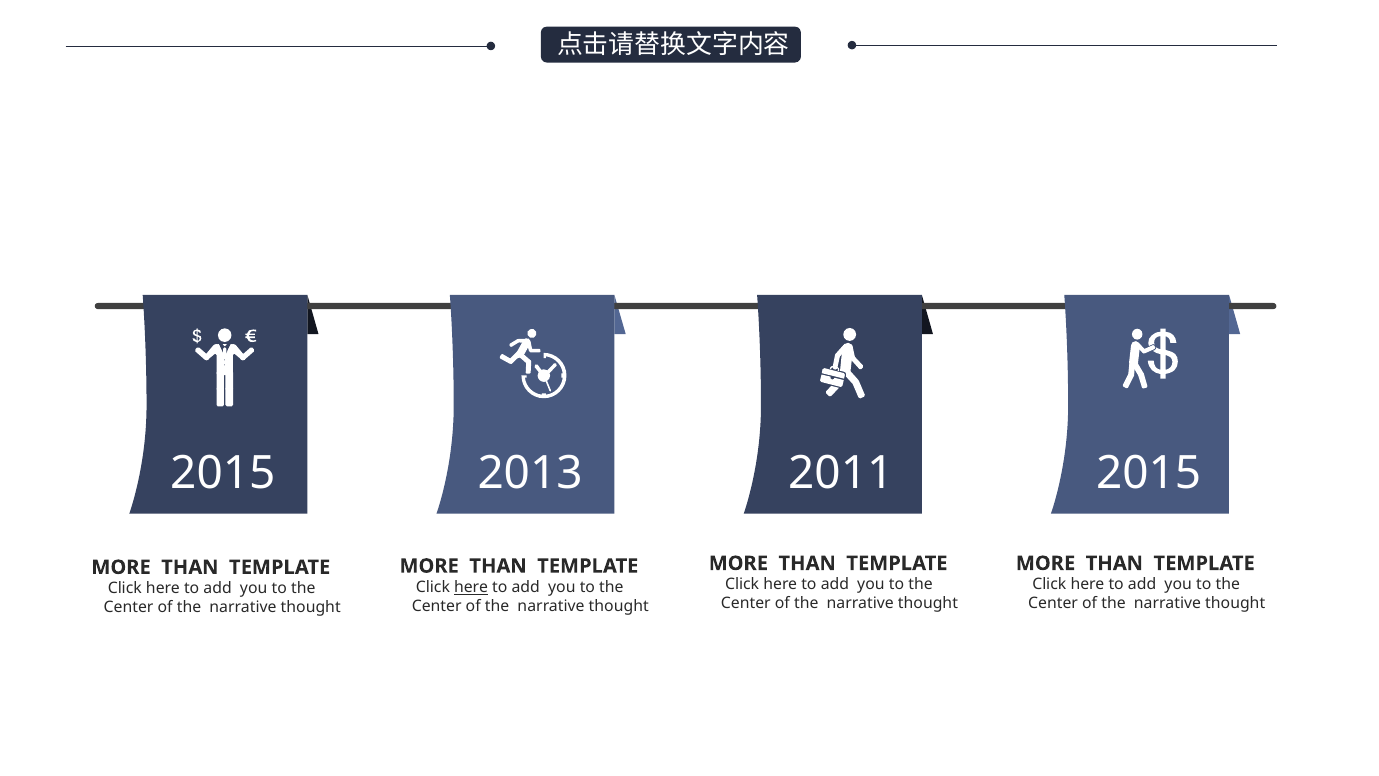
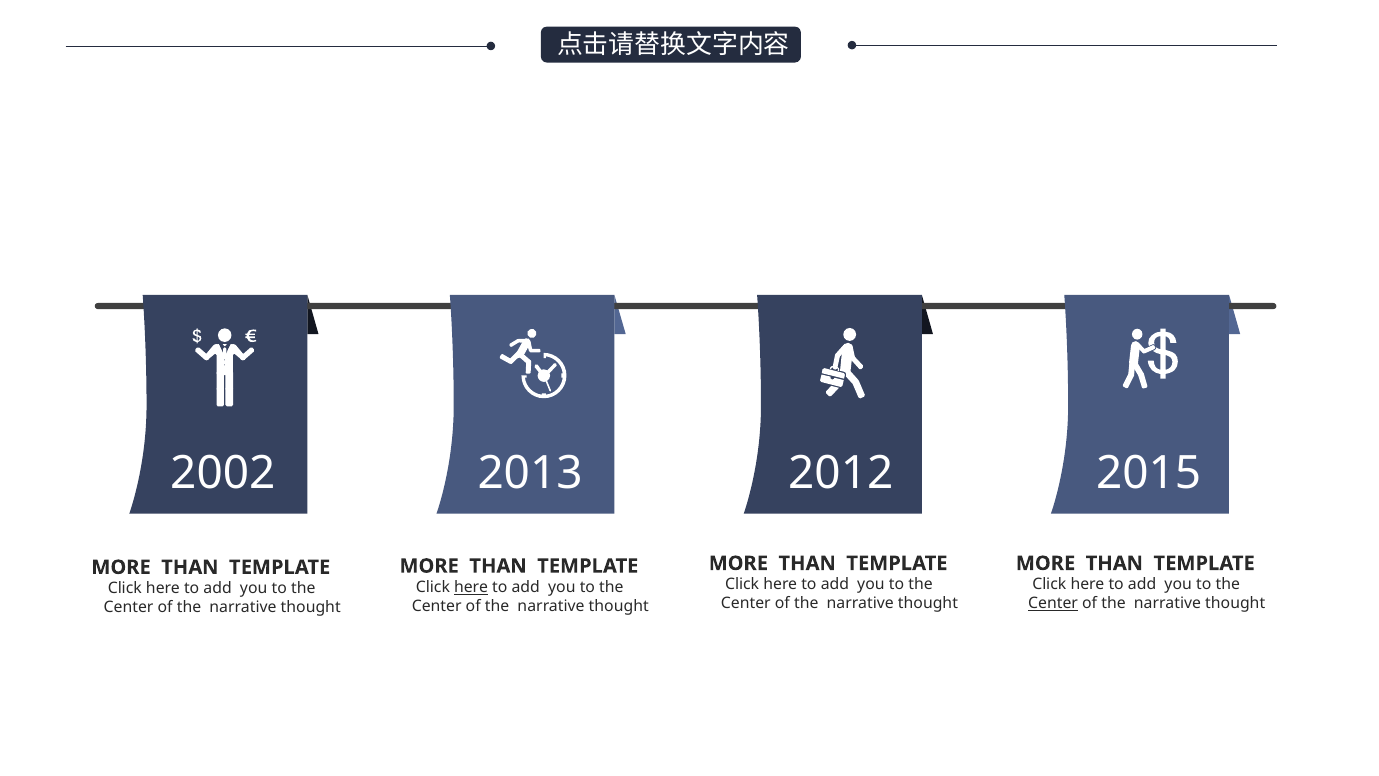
2015: 2015 -> 2002 (223, 473)
2011: 2011 -> 2012 (841, 473)
Center underline: none -> present (1053, 603)
